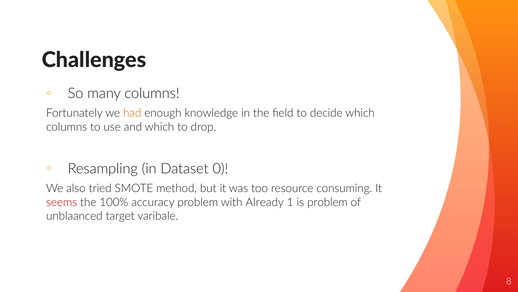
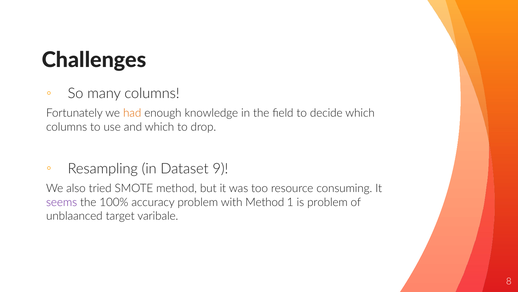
0: 0 -> 9 (220, 168)
seems colour: red -> purple (62, 202)
with Already: Already -> Method (265, 202)
